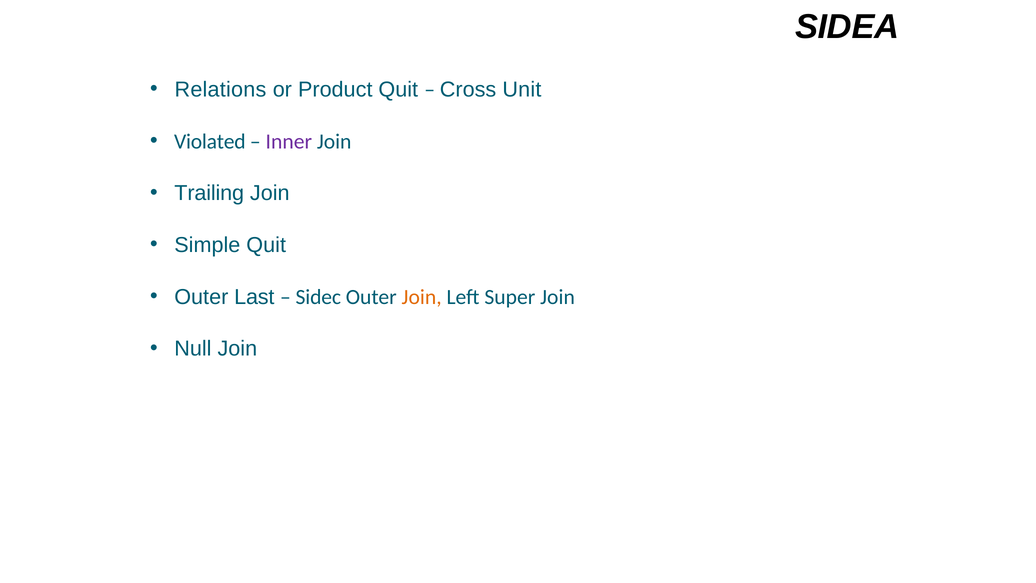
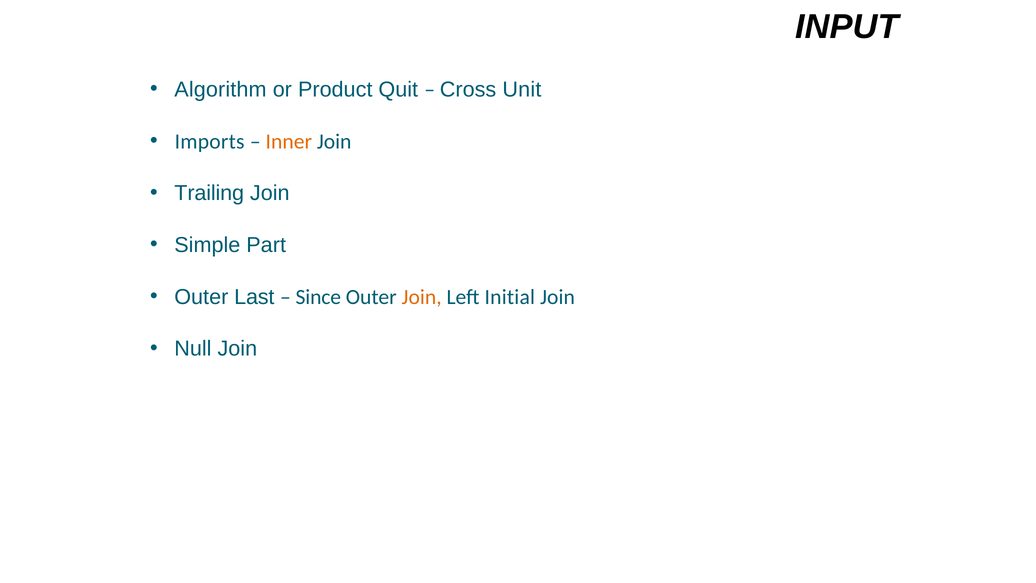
SIDEA: SIDEA -> INPUT (847, 27)
Relations: Relations -> Algorithm (220, 90)
Violated: Violated -> Imports (210, 141)
Inner colour: purple -> orange (289, 141)
Simple Quit: Quit -> Part (266, 245)
Sidec: Sidec -> Since (318, 297)
Super: Super -> Initial (510, 297)
